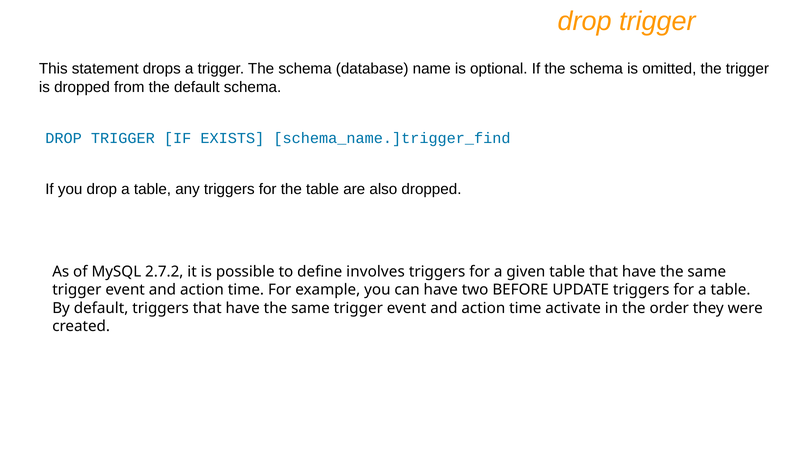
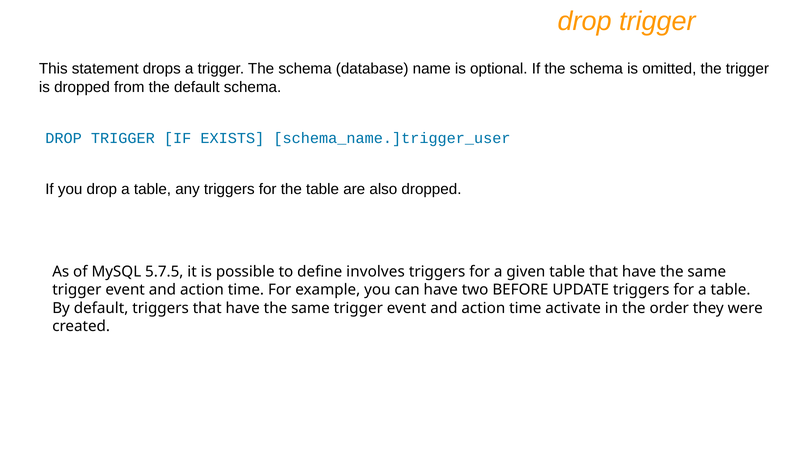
schema_name.]trigger_find: schema_name.]trigger_find -> schema_name.]trigger_user (392, 138)
2.7.2: 2.7.2 -> 5.7.5 (164, 272)
